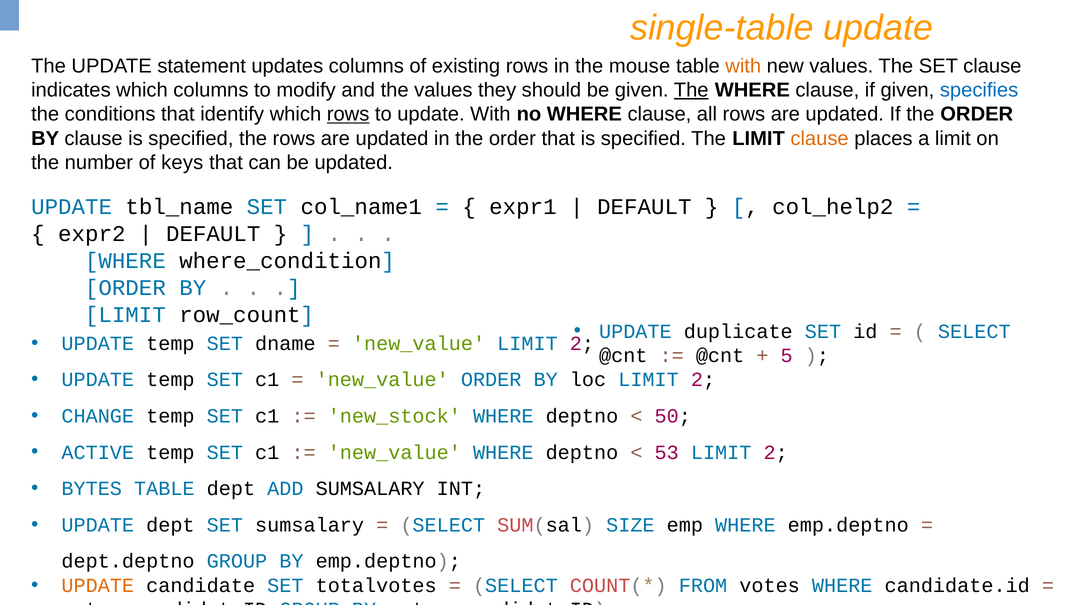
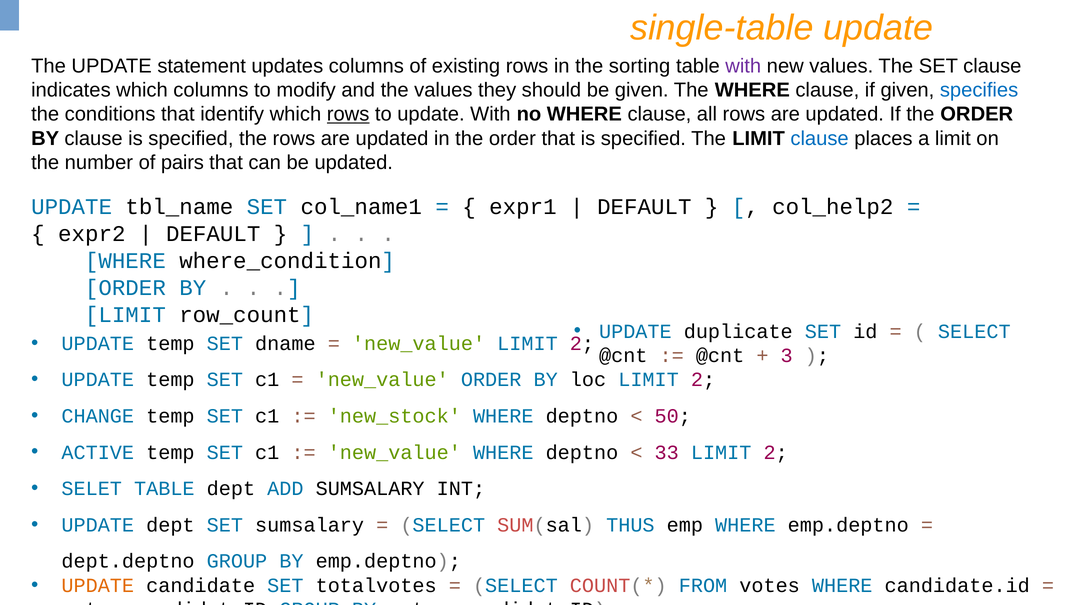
mouse: mouse -> sorting (640, 66)
with colour: orange -> purple (743, 66)
The underline: present -> none (691, 90)
clause colour: orange -> blue (820, 139)
keys: keys -> pairs (182, 163)
5: 5 -> 3 (787, 356)
53: 53 -> 33 (667, 453)
BYTES: BYTES -> SELET (92, 489)
SIZE: SIZE -> THUS (630, 525)
